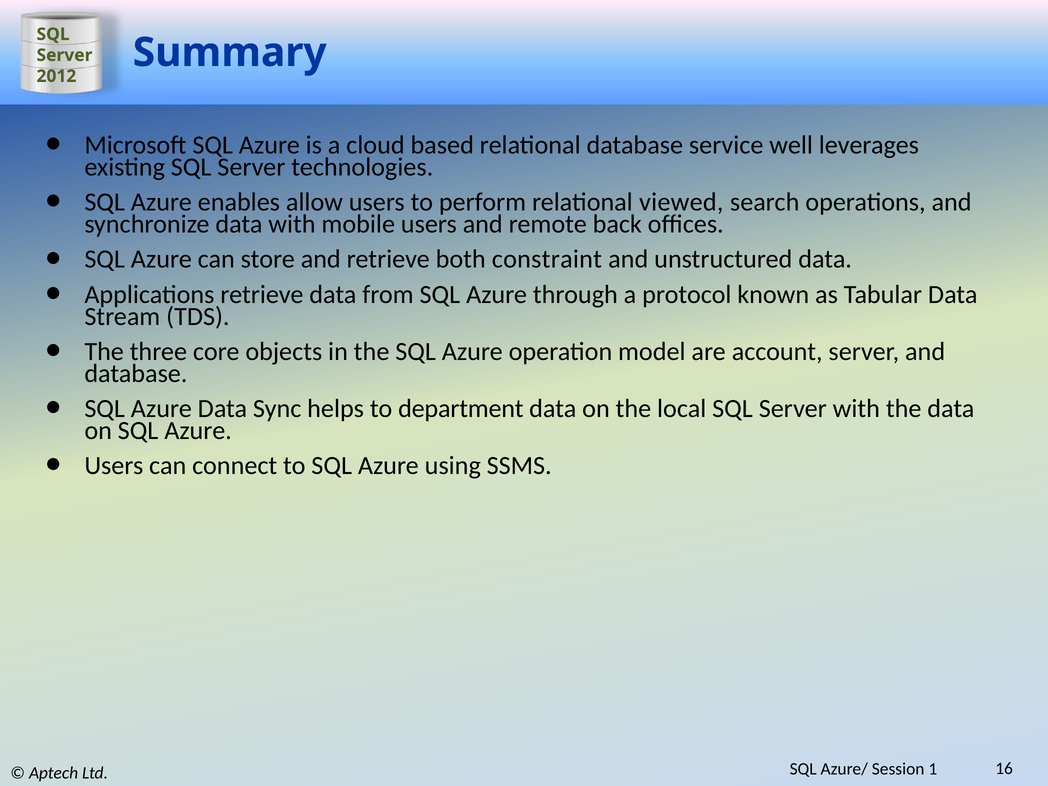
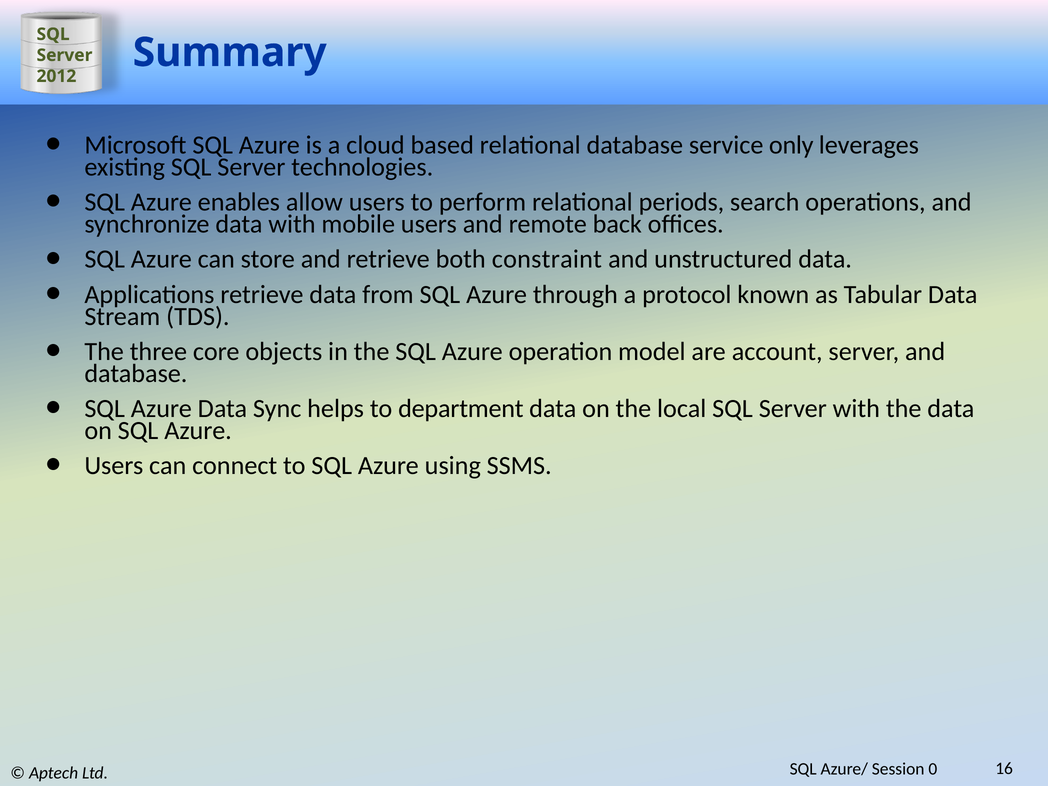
well: well -> only (791, 145)
viewed: viewed -> periods (681, 202)
1: 1 -> 0 (933, 769)
